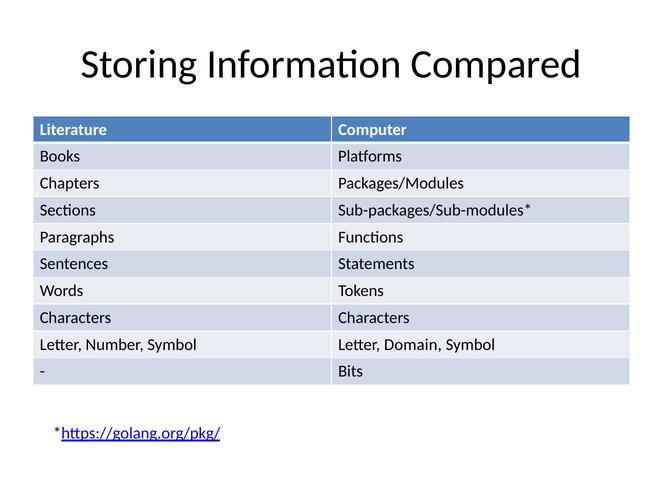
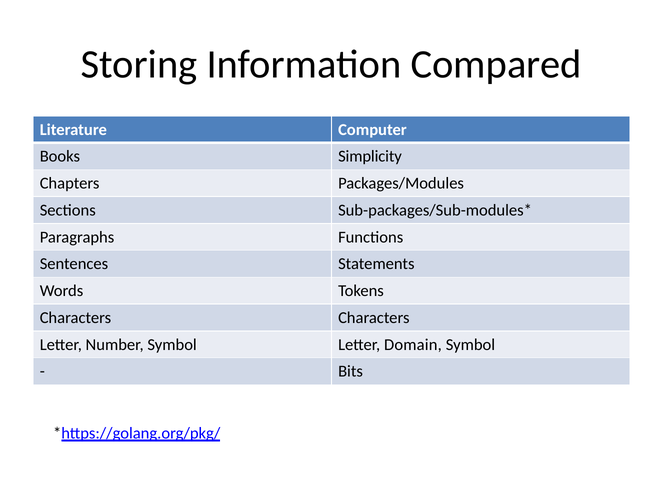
Platforms: Platforms -> Simplicity (370, 157)
